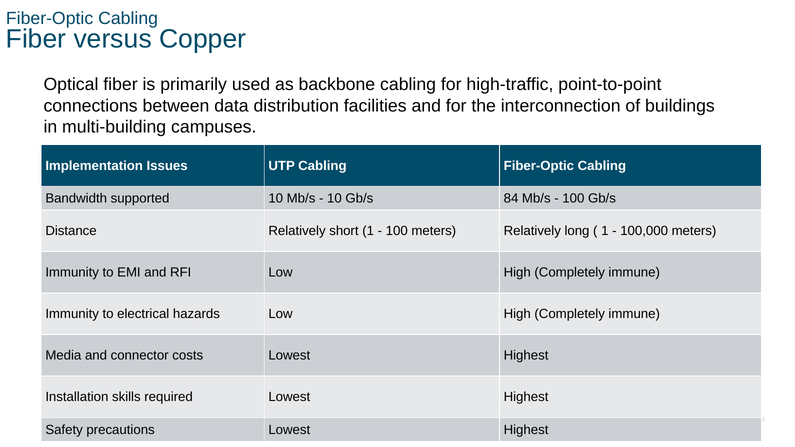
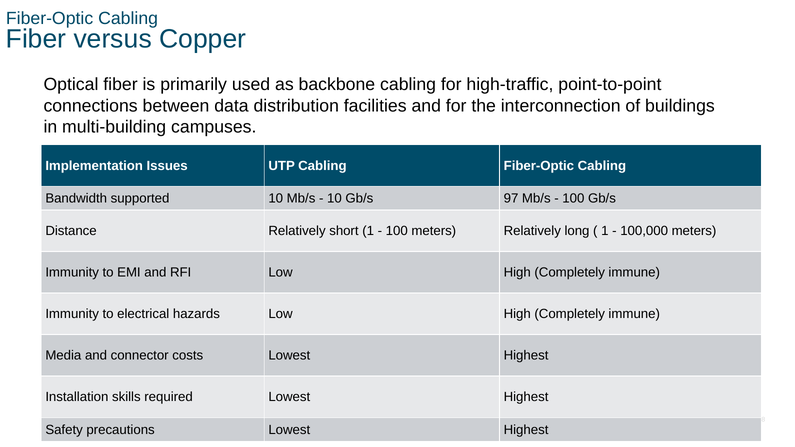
84: 84 -> 97 (511, 198)
